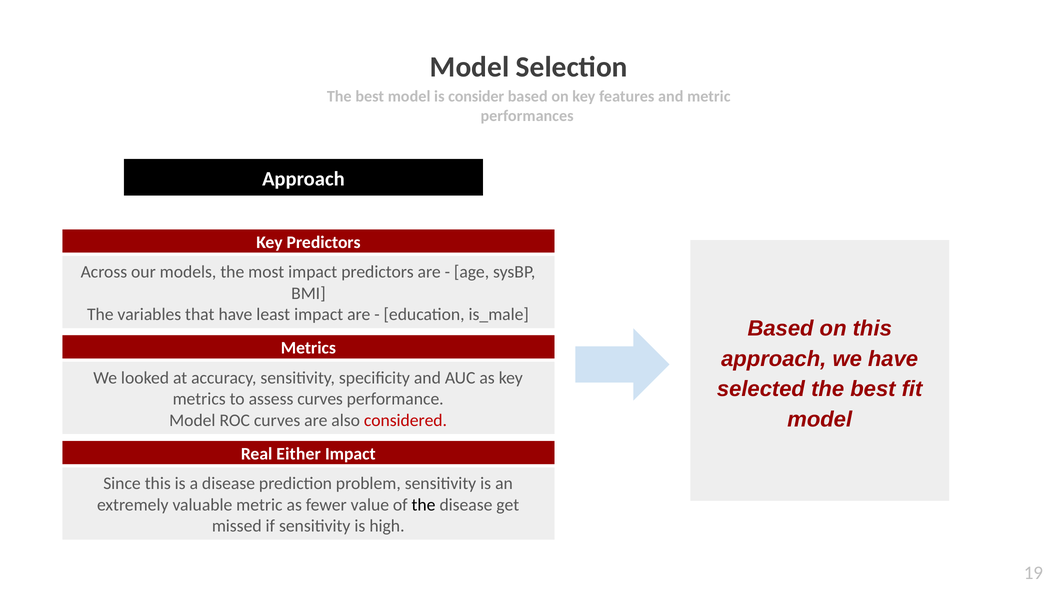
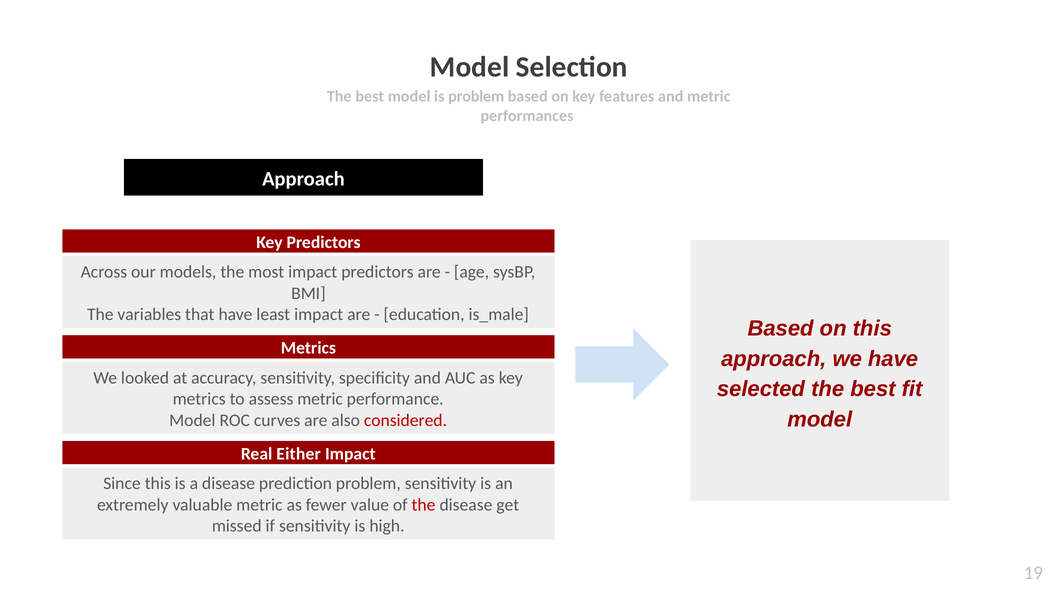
is consider: consider -> problem (476, 97)
assess curves: curves -> metric (320, 399)
the colour: black -> red (423, 505)
